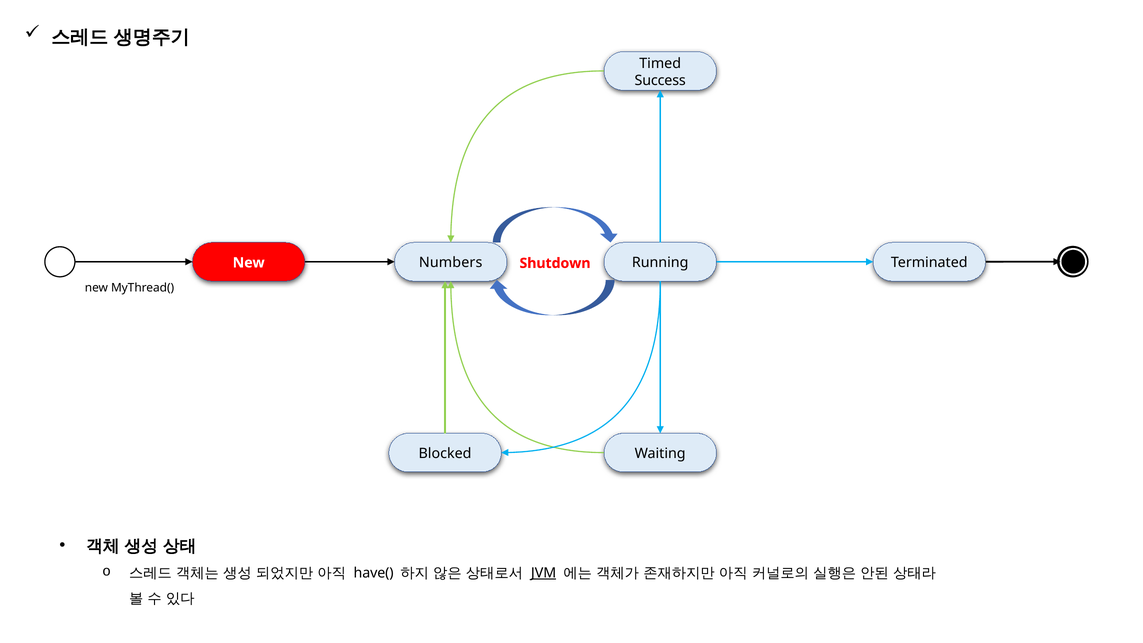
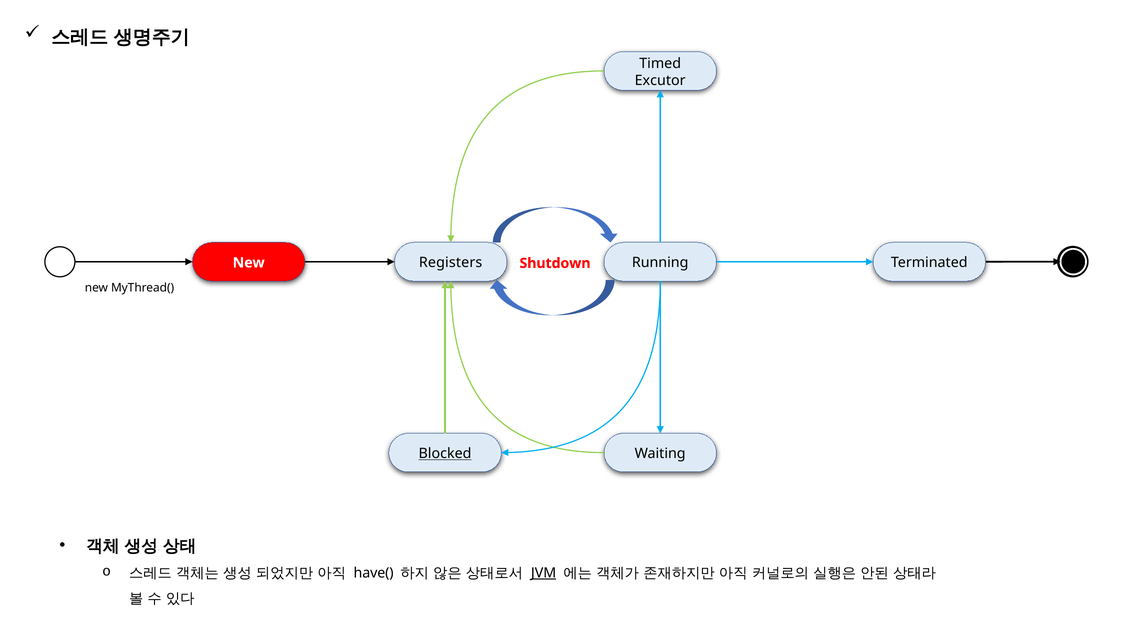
Success: Success -> Excutor (660, 80)
Numbers: Numbers -> Registers (451, 263)
Blocked underline: none -> present (445, 454)
